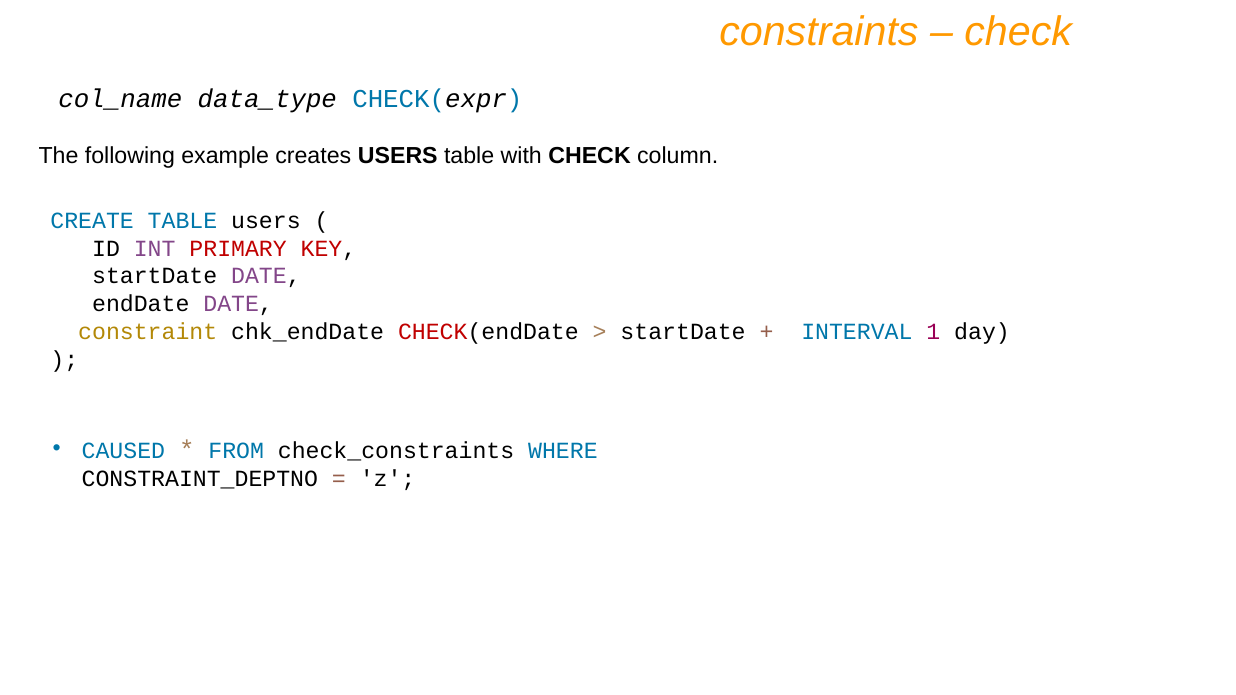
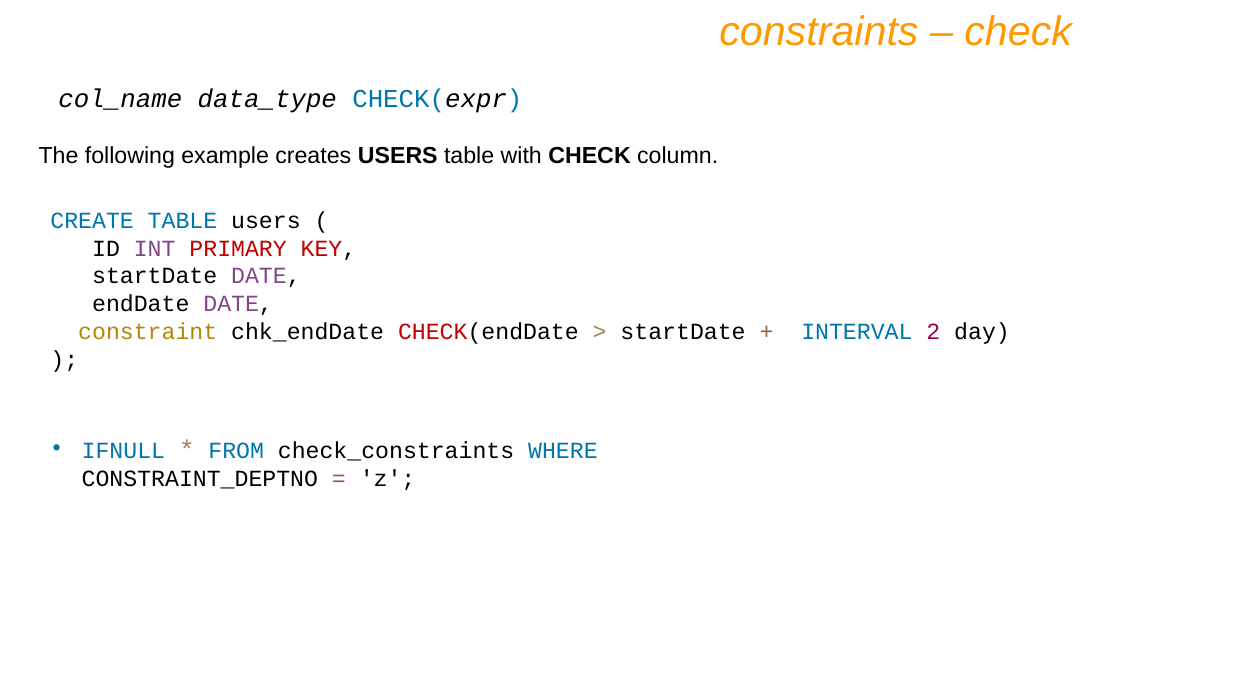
1: 1 -> 2 (933, 332)
CAUSED: CAUSED -> IFNULL (123, 451)
